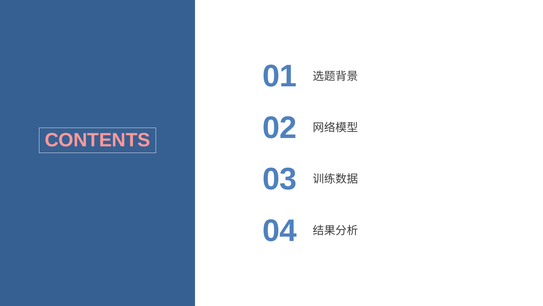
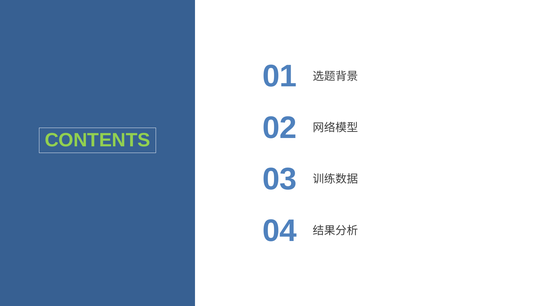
CONTENTS colour: pink -> light green (97, 140)
